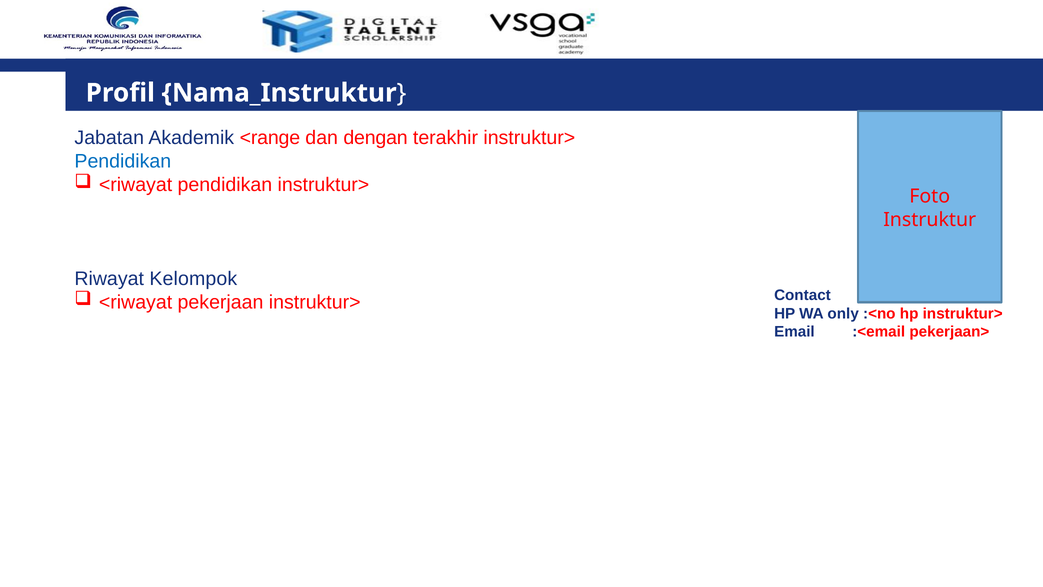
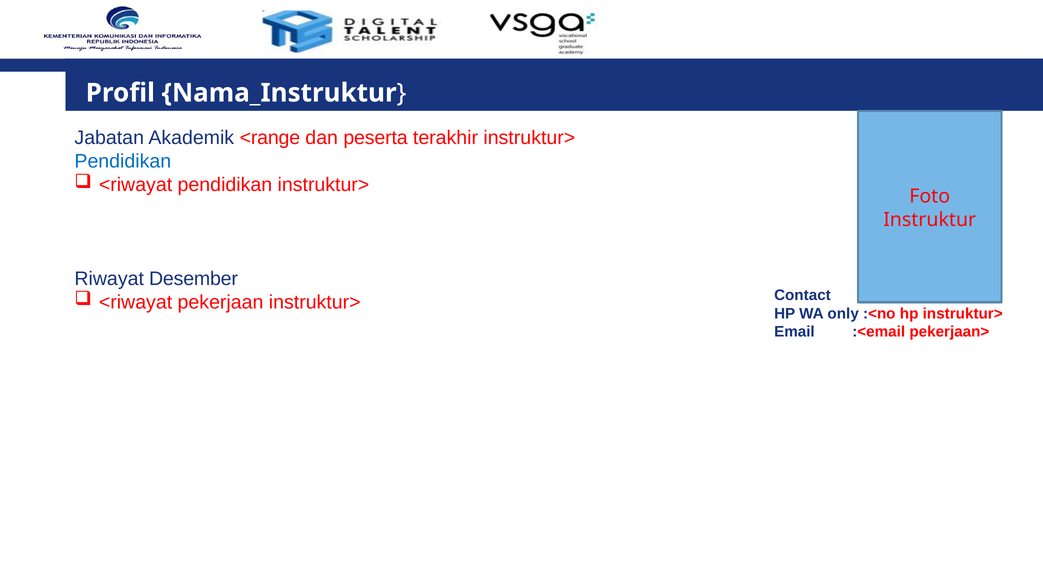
dengan: dengan -> peserta (376, 138)
Kelompok: Kelompok -> Desember (193, 279)
